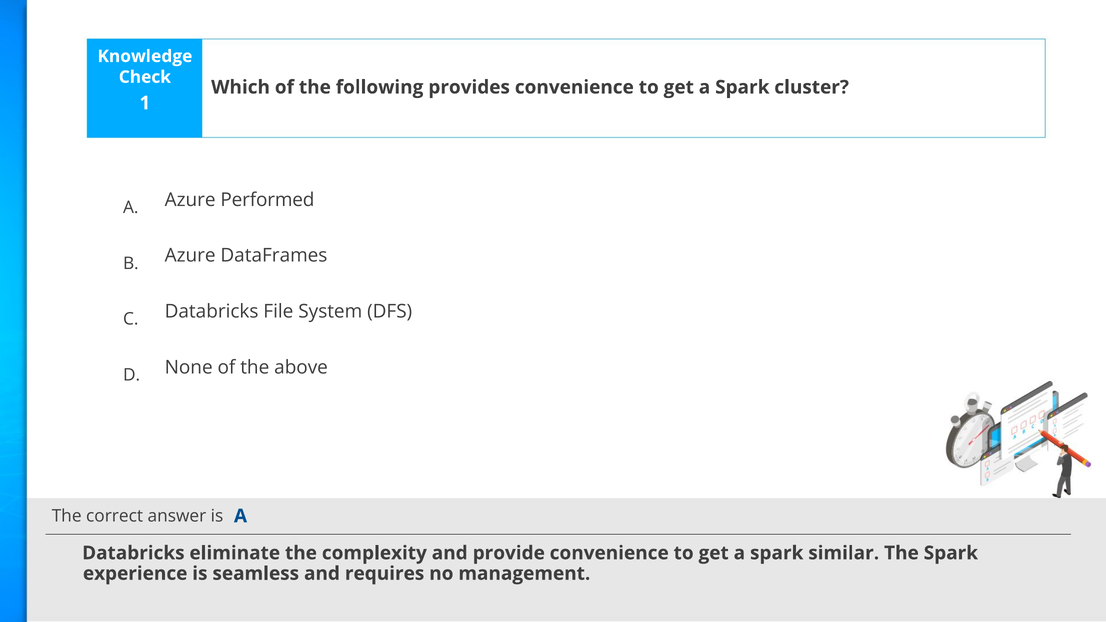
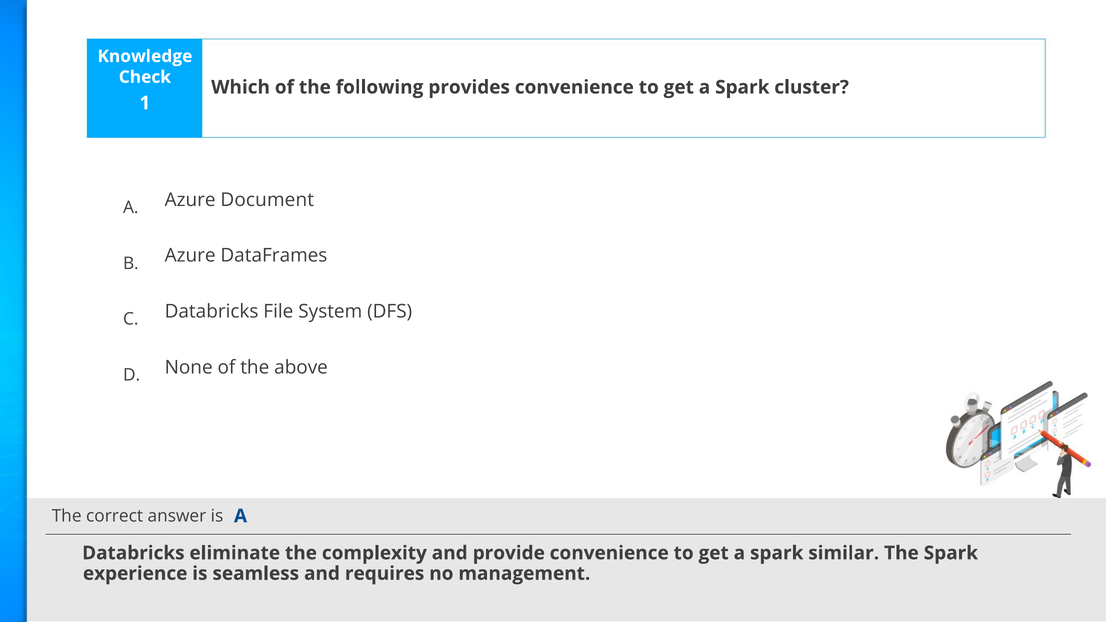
Performed: Performed -> Document (267, 200)
